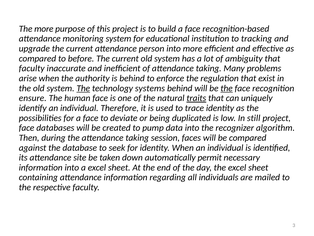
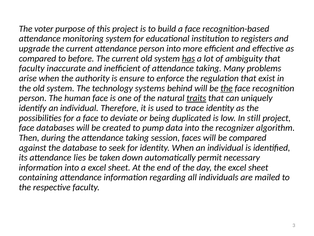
The more: more -> voter (44, 29)
tracking: tracking -> registers (257, 39)
has underline: none -> present (188, 58)
is behind: behind -> ensure (132, 78)
The underline: present -> none (83, 88)
ensure: ensure -> person (33, 98)
site: site -> lies (80, 157)
